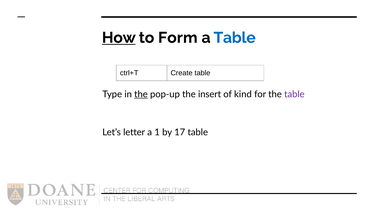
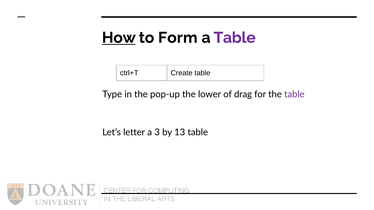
Table colour: blue -> purple (235, 38)
the underline: present -> none (141, 94)
insert: insert -> lower (210, 94)
kind: kind -> drag (243, 94)
1: 1 -> 3 (157, 133)
17: 17 -> 13 (180, 133)
